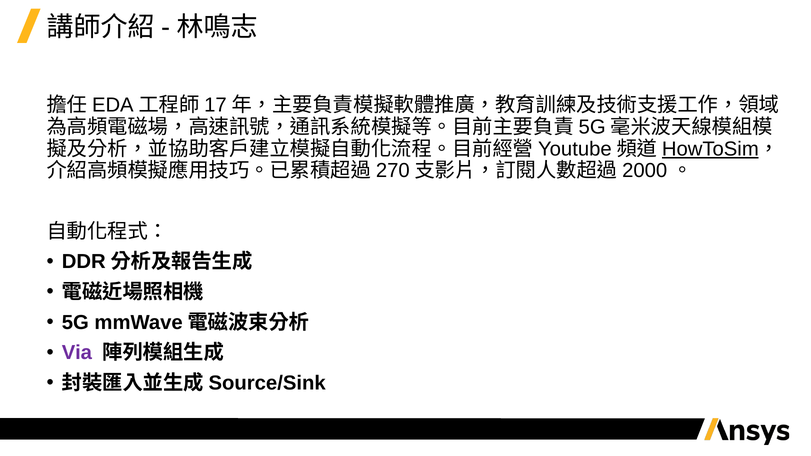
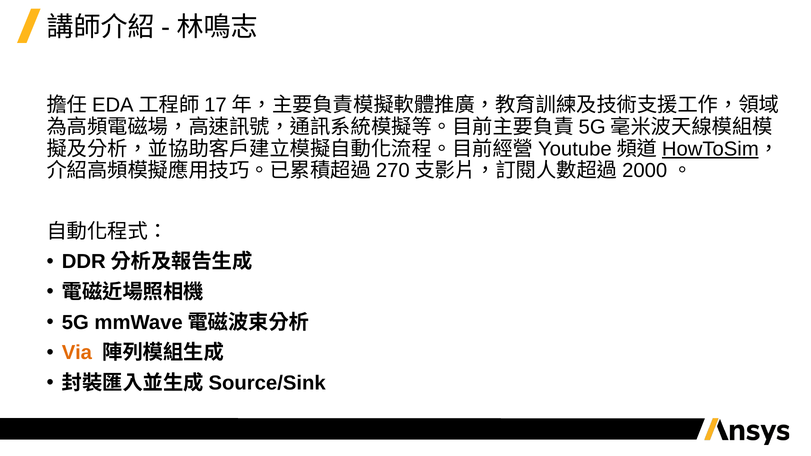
Via colour: purple -> orange (77, 353)
